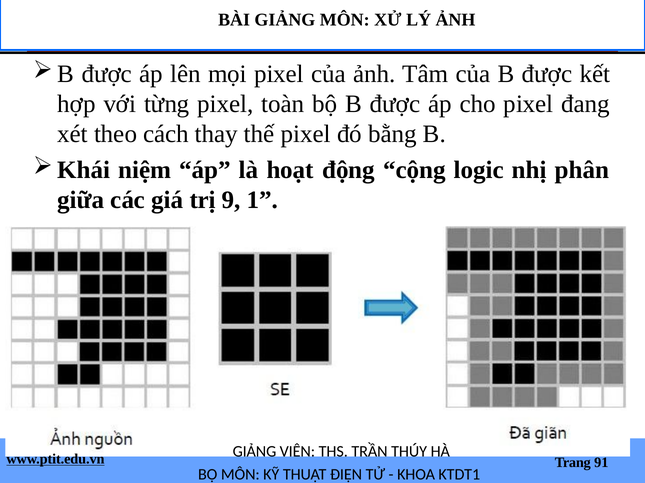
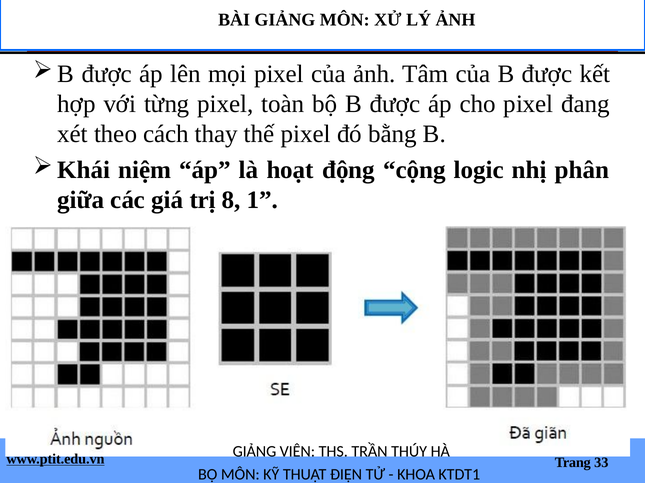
9: 9 -> 8 (231, 201)
91: 91 -> 33 (601, 463)
